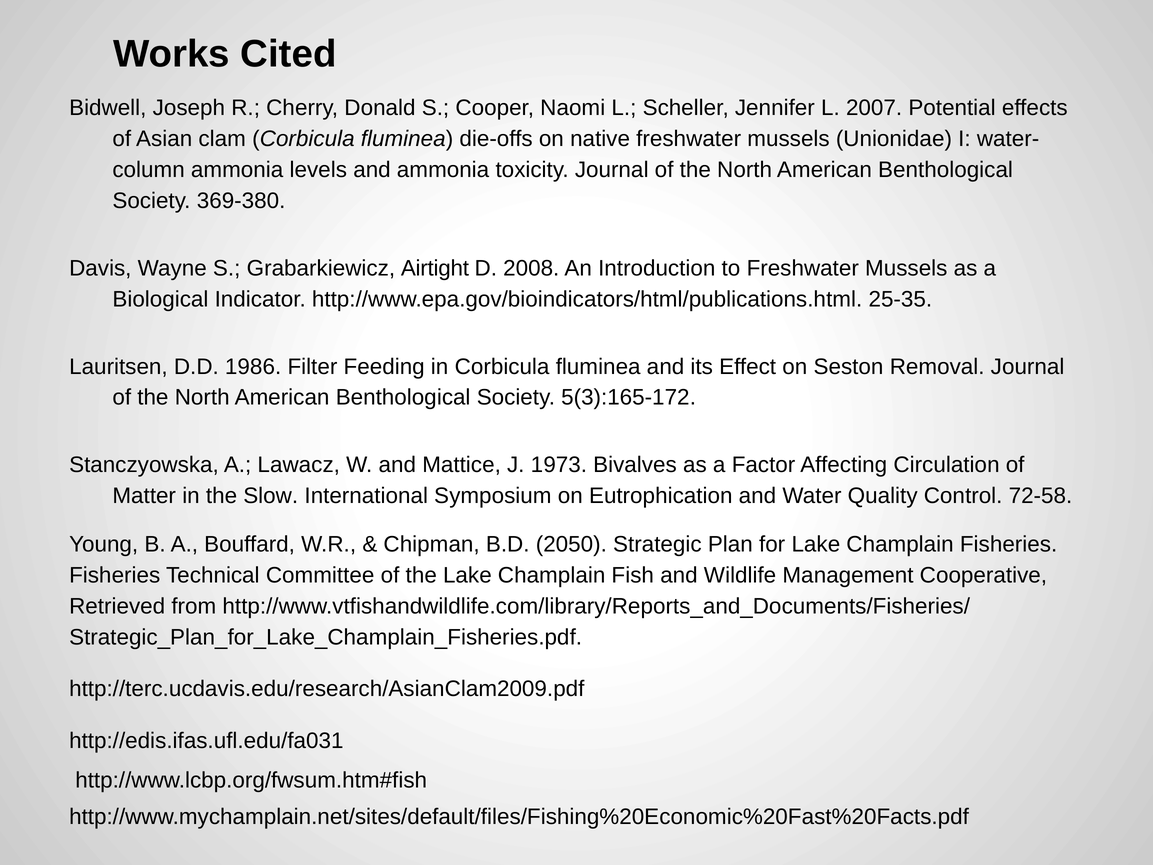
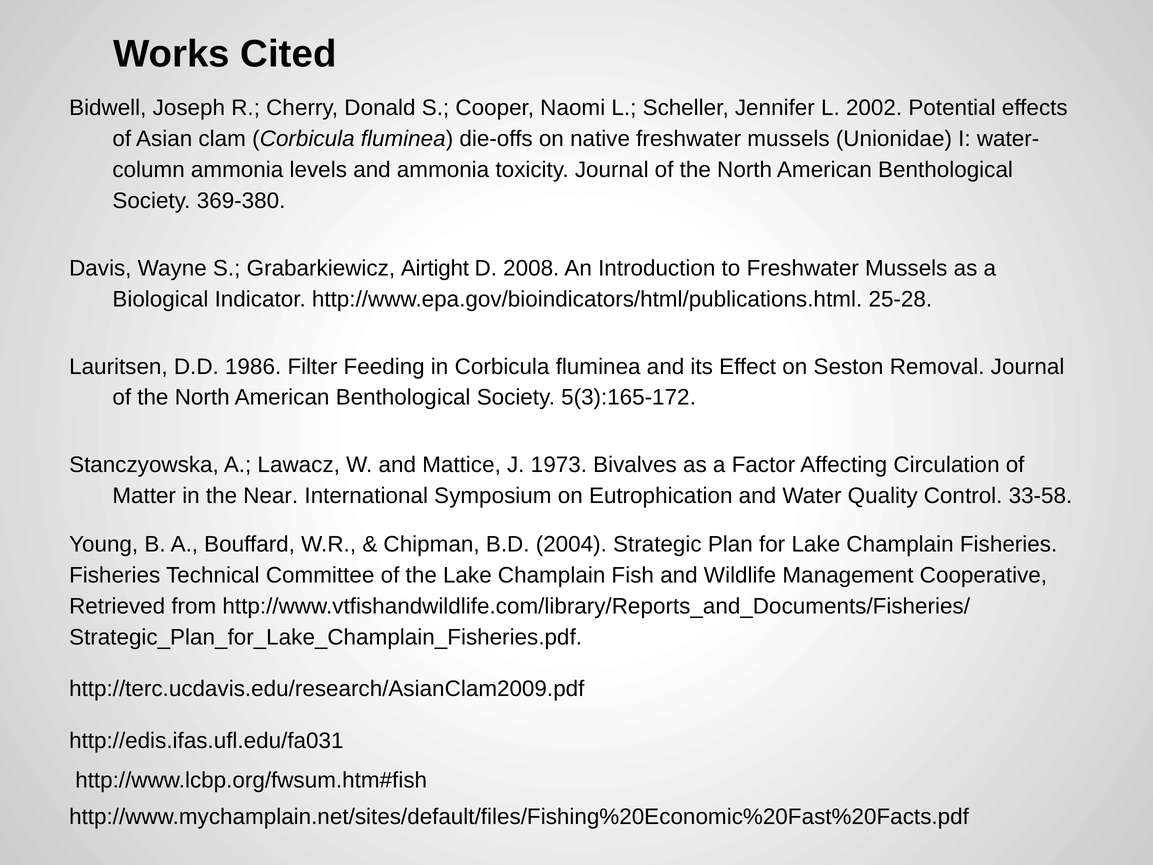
2007: 2007 -> 2002 (874, 108)
25-35: 25-35 -> 25-28 (900, 299)
Slow: Slow -> Near (271, 496)
72-58: 72-58 -> 33-58 (1040, 496)
2050: 2050 -> 2004 (571, 544)
